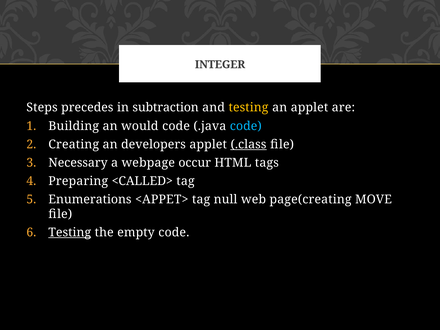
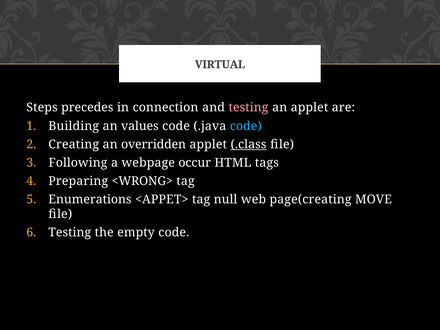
INTEGER: INTEGER -> VIRTUAL (220, 65)
subtraction: subtraction -> connection (166, 108)
testing colour: yellow -> pink (248, 108)
would: would -> values (140, 126)
developers: developers -> overridden (154, 144)
Necessary: Necessary -> Following (78, 163)
<CALLED>: <CALLED> -> <WRONG> (142, 181)
Testing underline: present -> none (70, 232)
